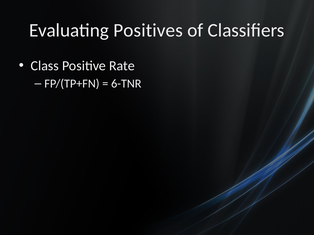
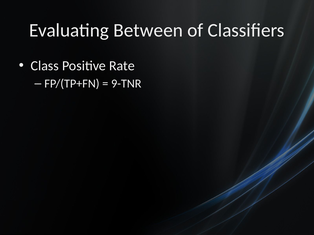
Positives: Positives -> Between (148, 30)
6-TNR: 6-TNR -> 9-TNR (126, 84)
